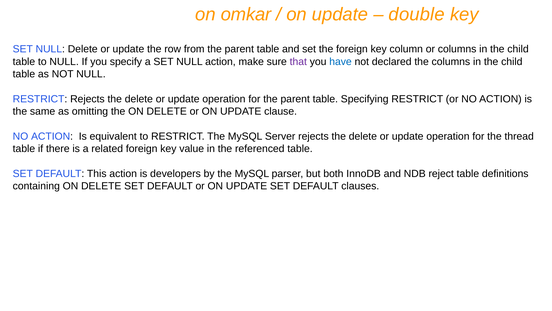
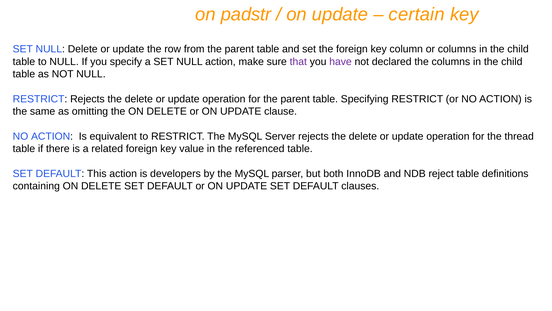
omkar: omkar -> padstr (246, 14)
double: double -> certain (417, 14)
have colour: blue -> purple (341, 62)
